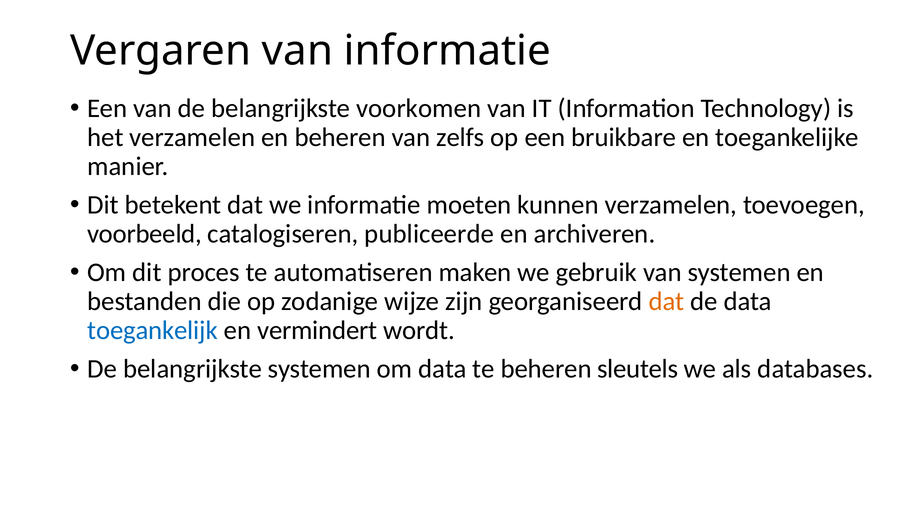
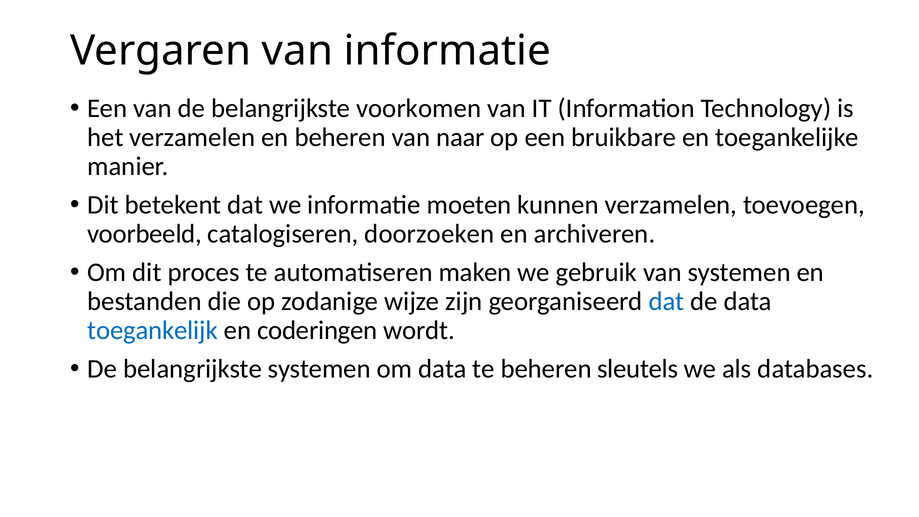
zelfs: zelfs -> naar (460, 137)
publiceerde: publiceerde -> doorzoeken (429, 234)
dat colour: orange -> blue (666, 301)
vermindert: vermindert -> coderingen (317, 330)
